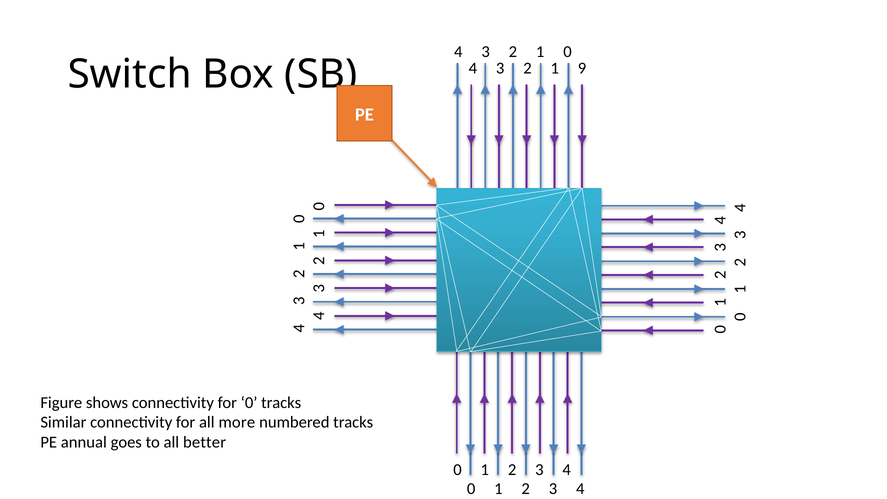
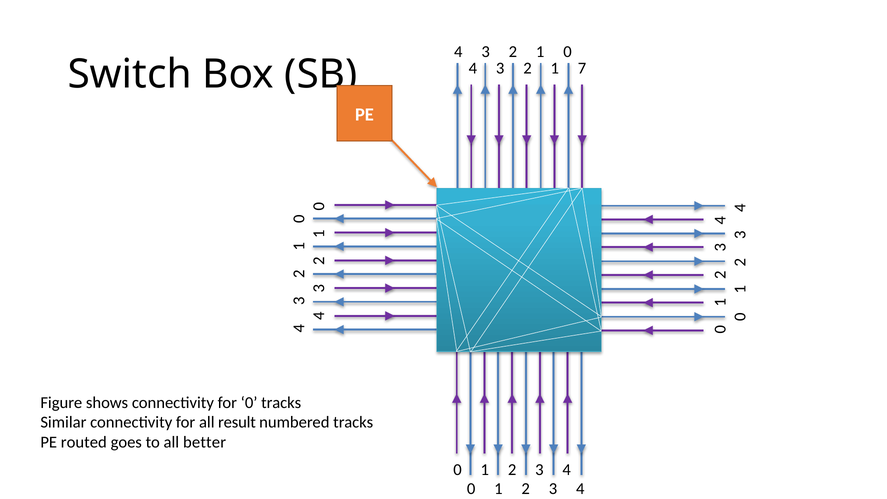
9: 9 -> 7 (582, 68)
more: more -> result (237, 422)
annual: annual -> routed (84, 442)
